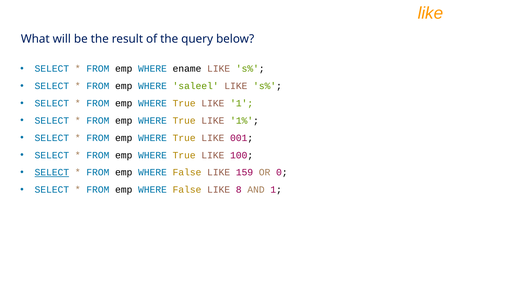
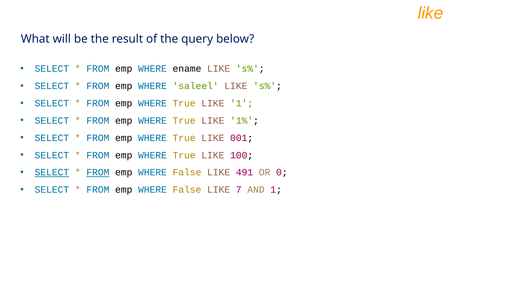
FROM underline: none -> present (98, 172)
159: 159 -> 491 (244, 172)
8: 8 -> 7 (239, 189)
